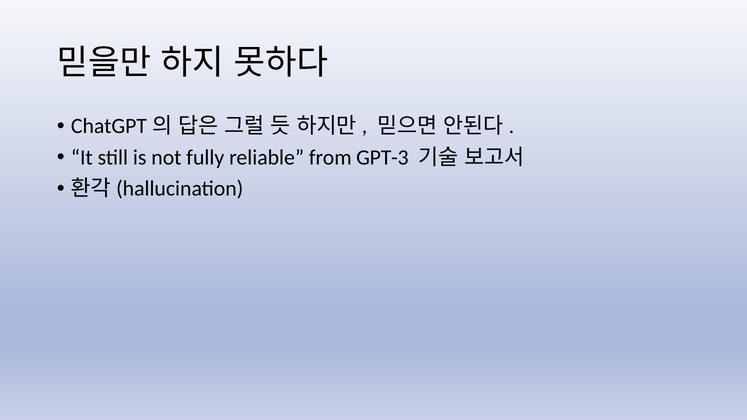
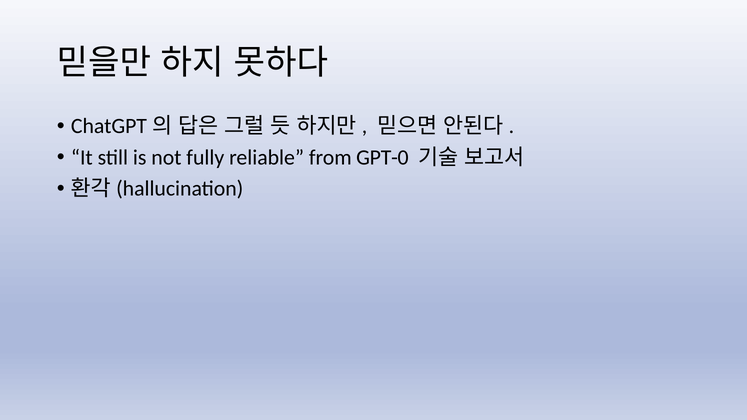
GPT-3: GPT-3 -> GPT-0 (382, 158)
